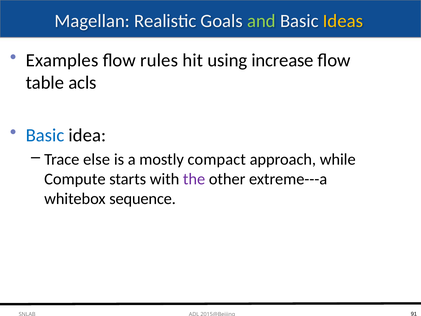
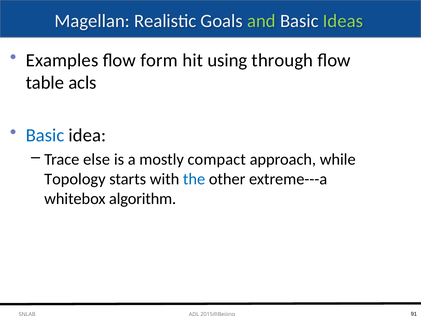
Ideas colour: yellow -> light green (343, 21)
rules: rules -> form (159, 60)
increase: increase -> through (282, 60)
Compute: Compute -> Topology (75, 179)
the colour: purple -> blue (194, 179)
sequence: sequence -> algorithm (143, 199)
